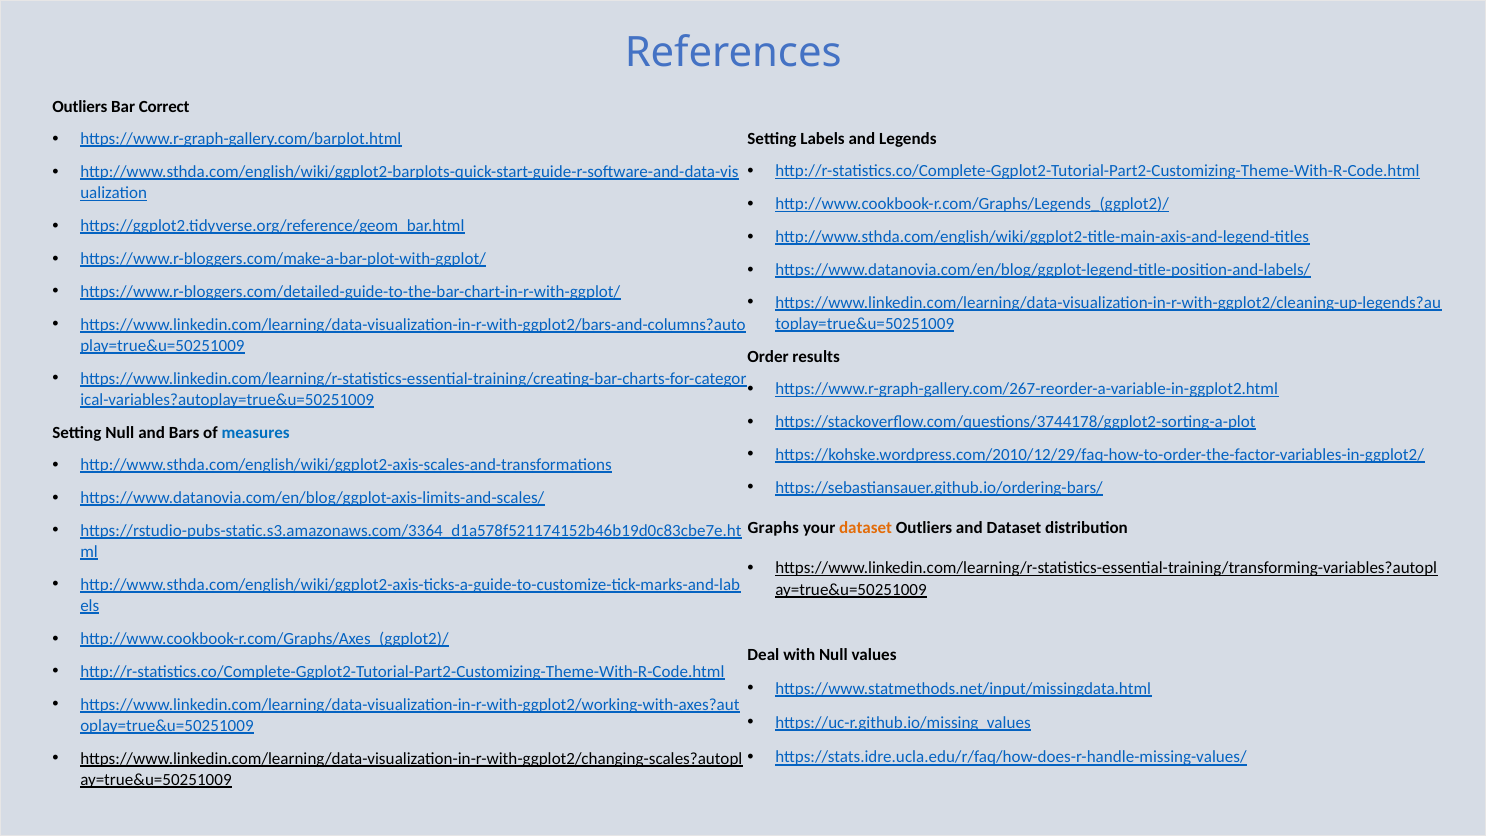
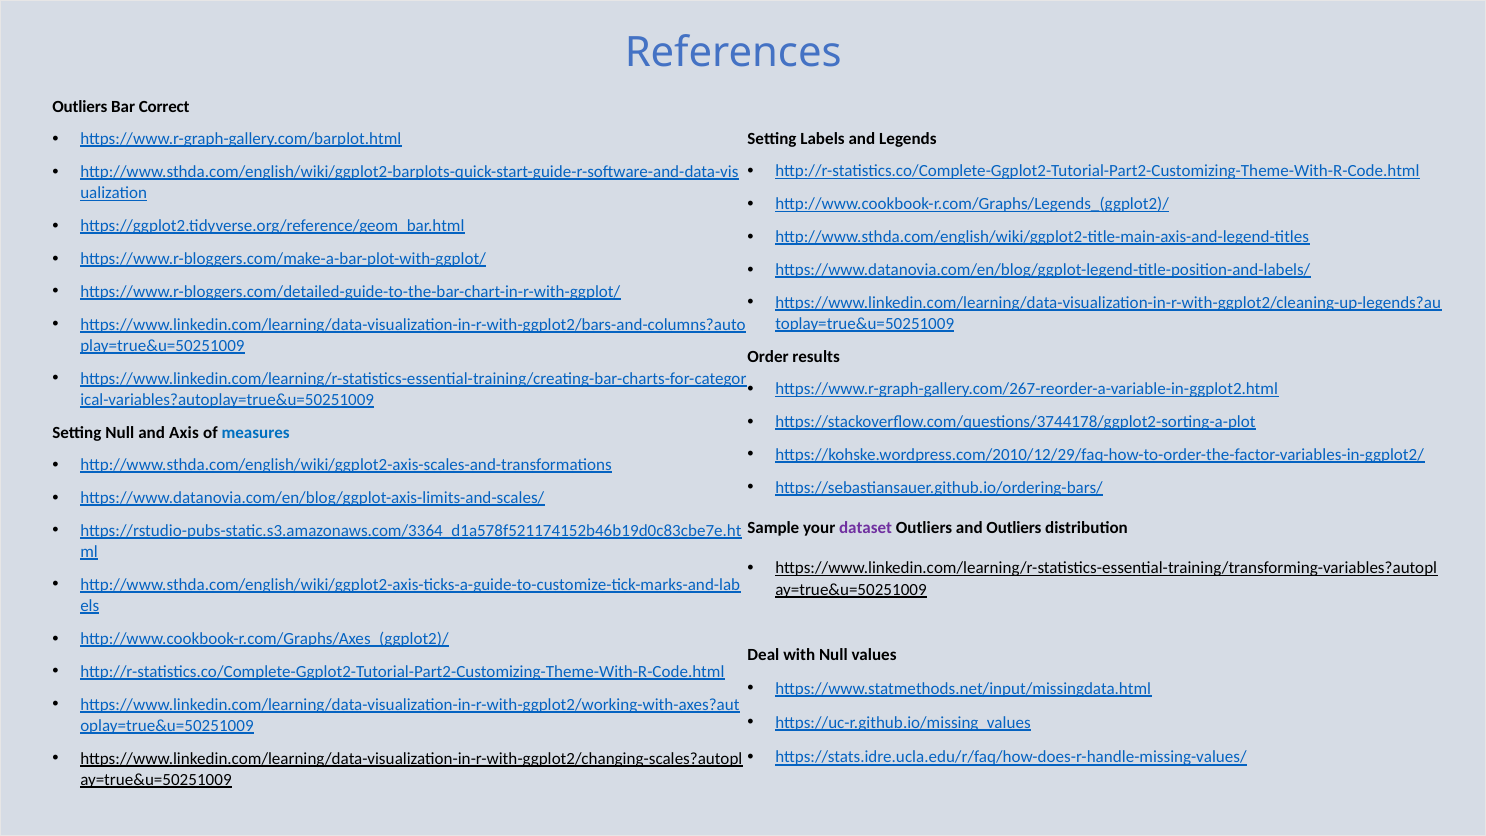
Bars: Bars -> Axis (184, 432)
Graphs: Graphs -> Sample (773, 528)
dataset colour: orange -> purple (866, 528)
and Dataset: Dataset -> Outliers (1014, 528)
